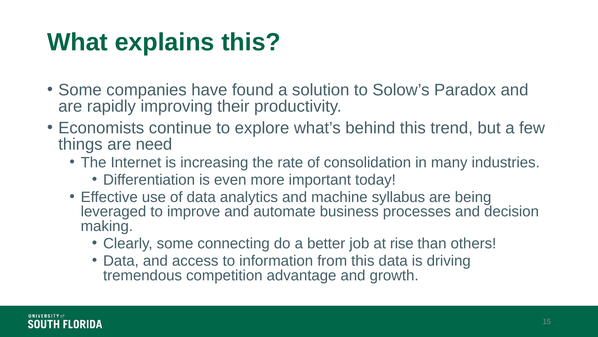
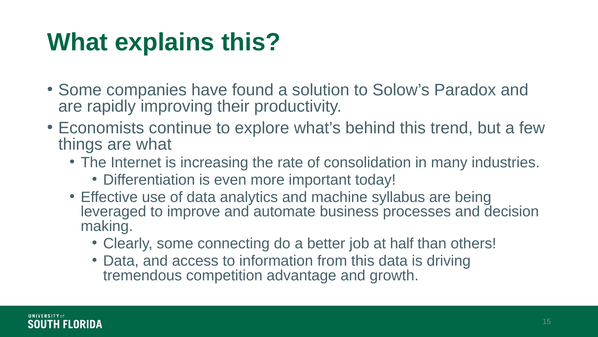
are need: need -> what (154, 144)
rise: rise -> half (402, 243)
